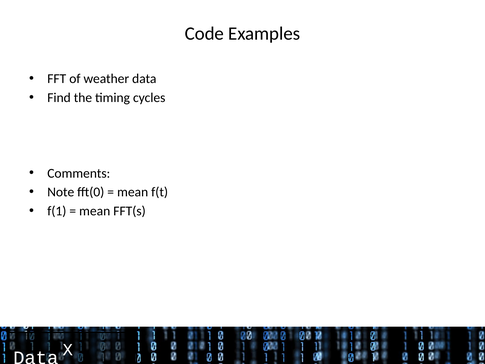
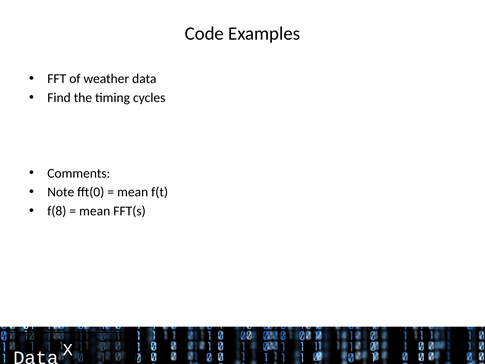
f(1: f(1 -> f(8 (57, 211)
